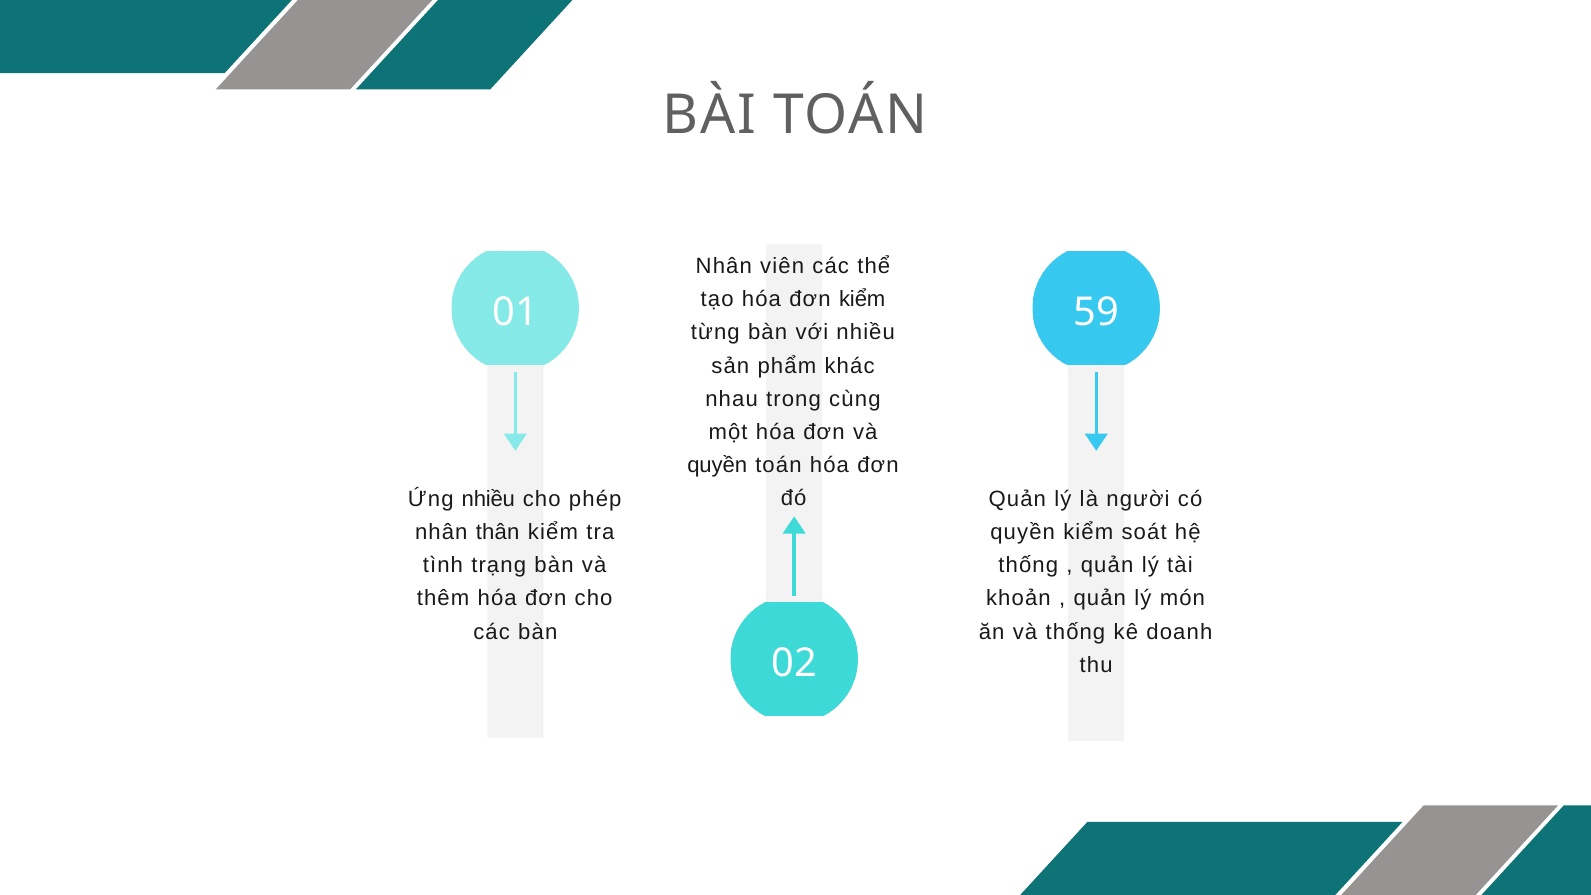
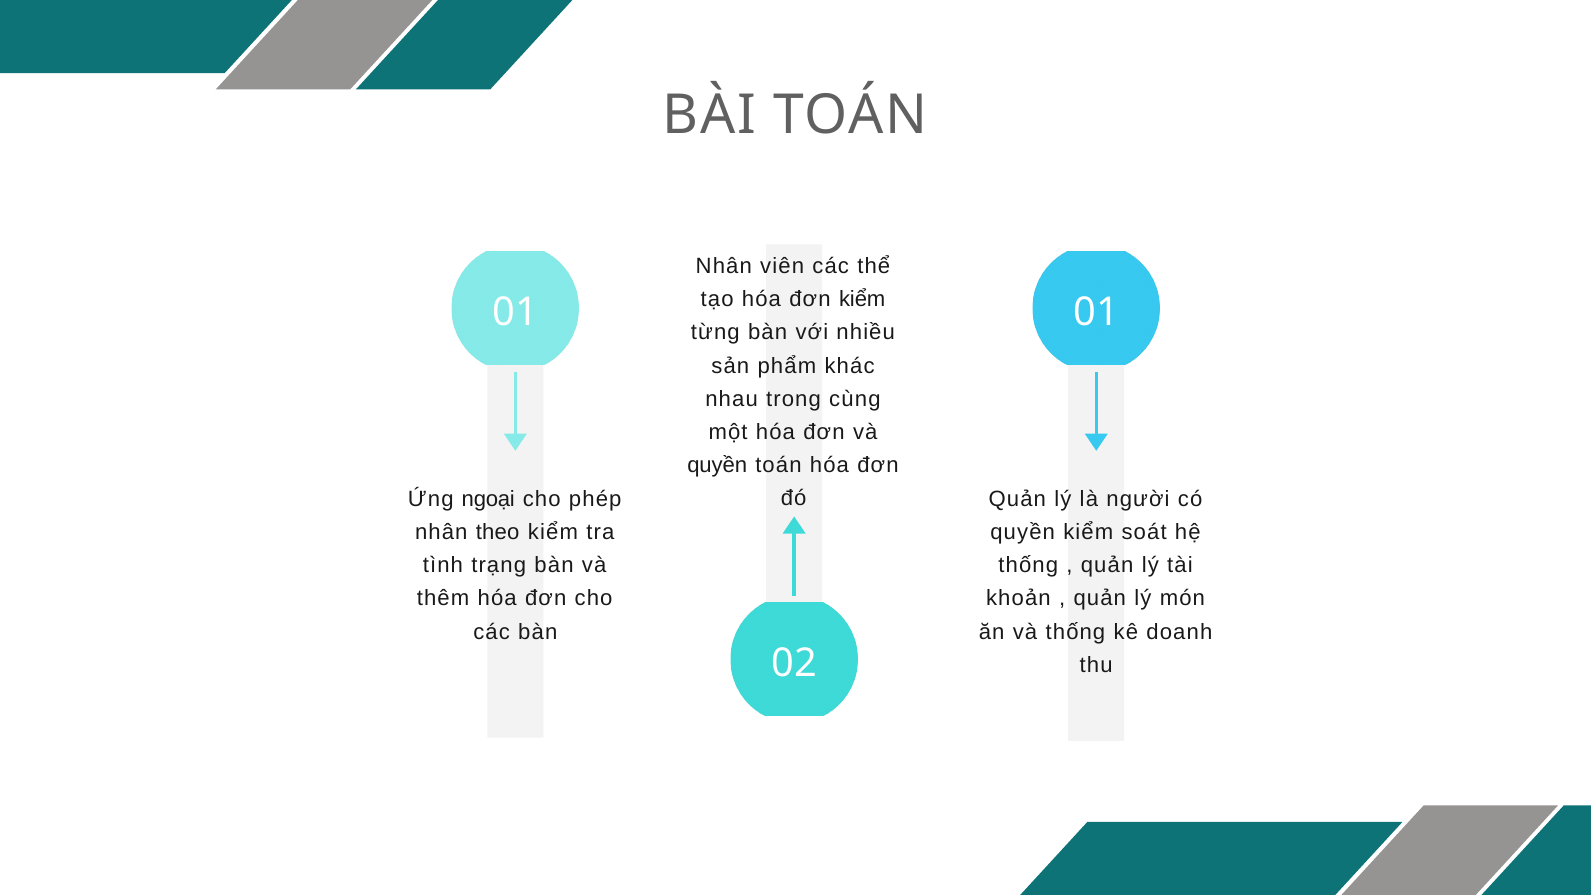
01 59: 59 -> 01 (1096, 312)
Ứng nhiều: nhiều -> ngoại (488, 499)
thân: thân -> theo (498, 532)
